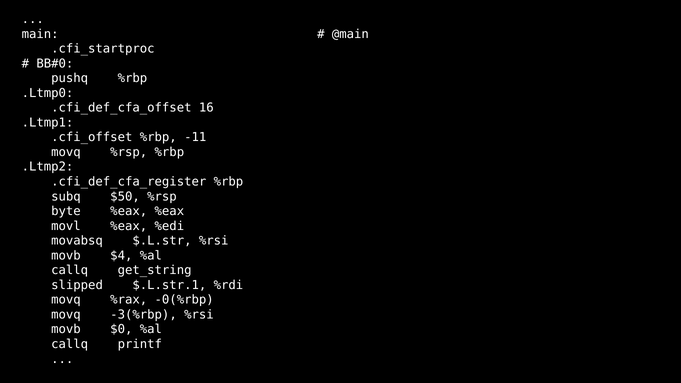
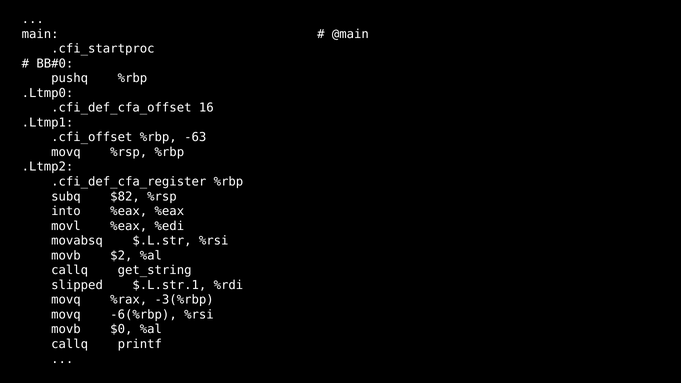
-11: -11 -> -63 (195, 137)
$50: $50 -> $82 (125, 197)
byte: byte -> into (66, 211)
$4: $4 -> $2 (121, 256)
-0(%rbp: -0(%rbp -> -3(%rbp (184, 300)
-3(%rbp: -3(%rbp -> -6(%rbp (144, 315)
